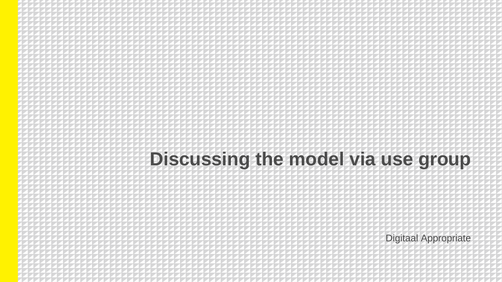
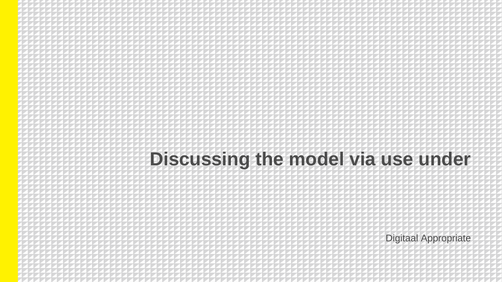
group: group -> under (445, 159)
